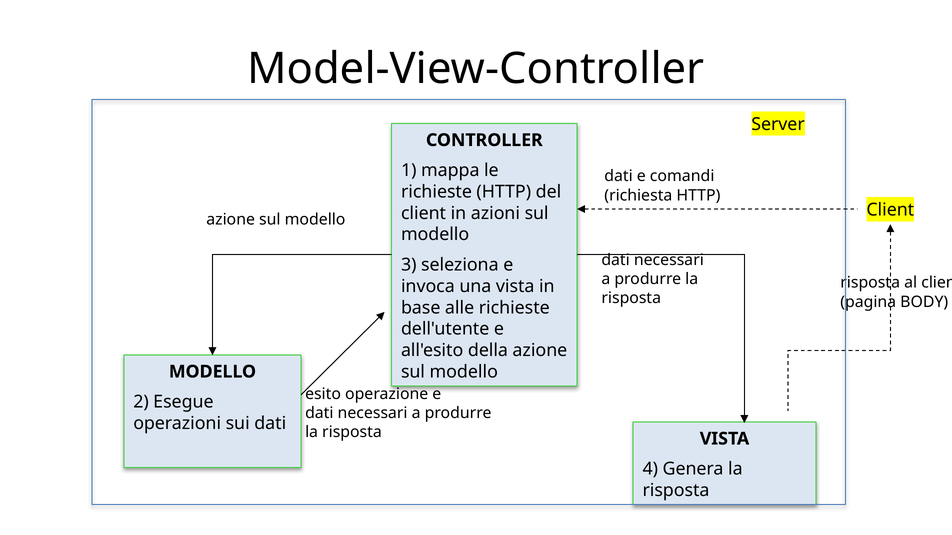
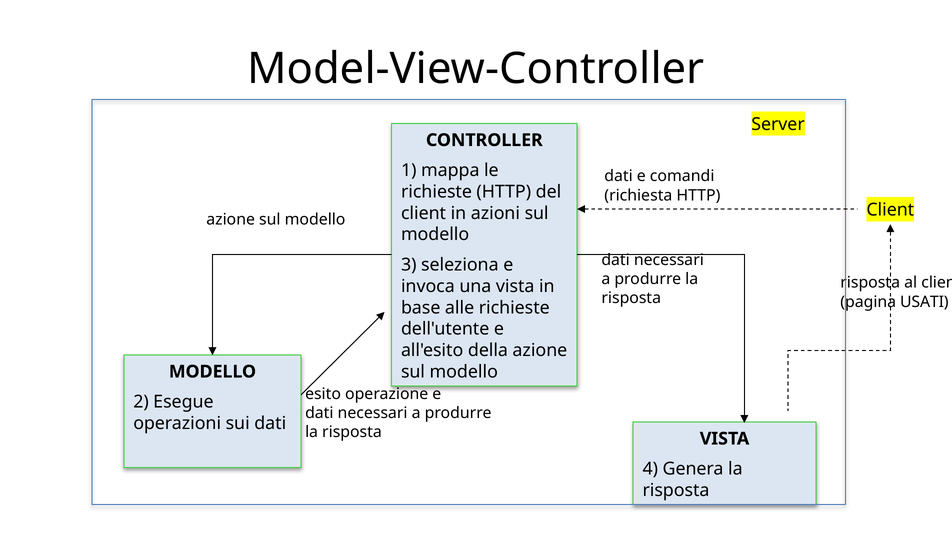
BODY: BODY -> USATI (924, 302)
